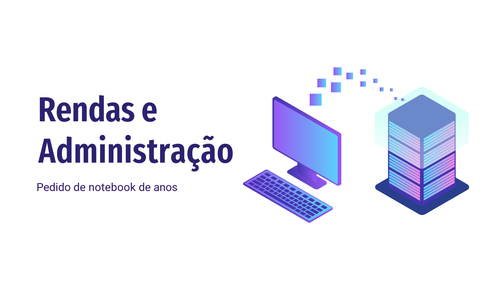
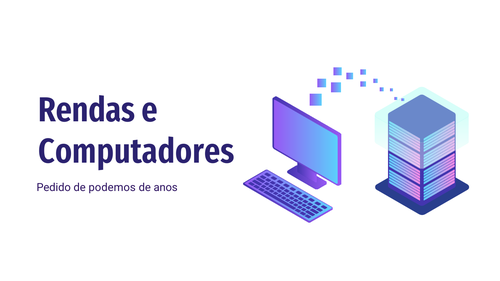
Administração: Administração -> Computadores (136, 152)
notebook: notebook -> podemos (112, 188)
